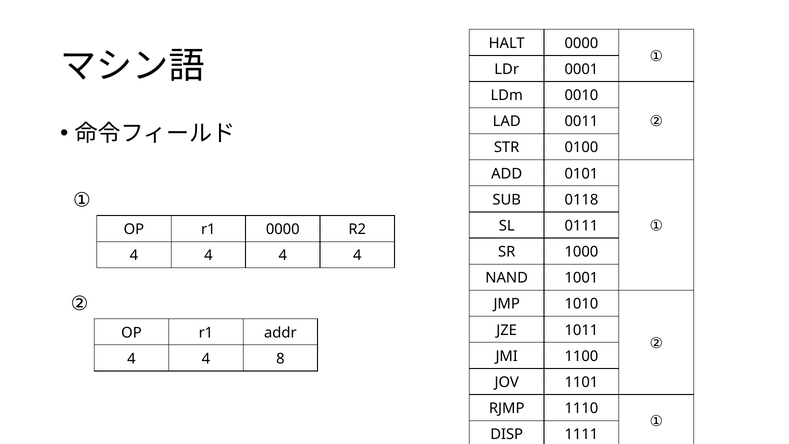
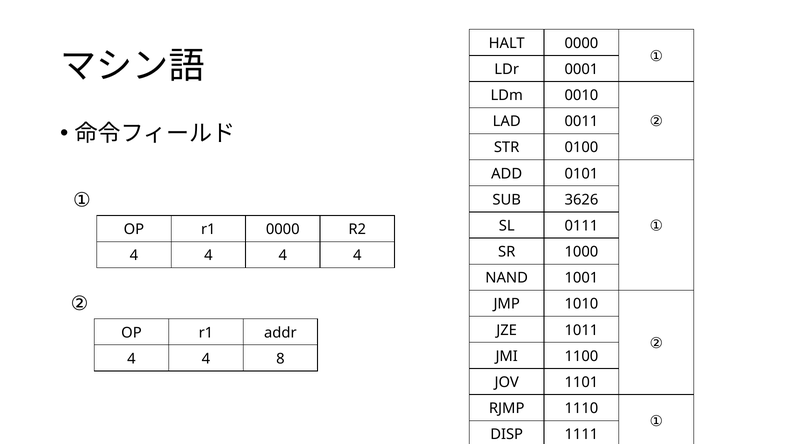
0118: 0118 -> 3626 (581, 200)
